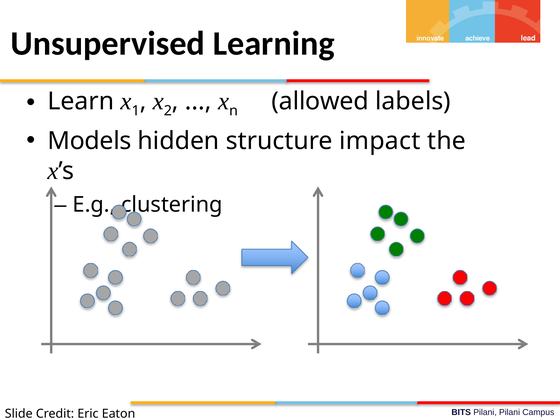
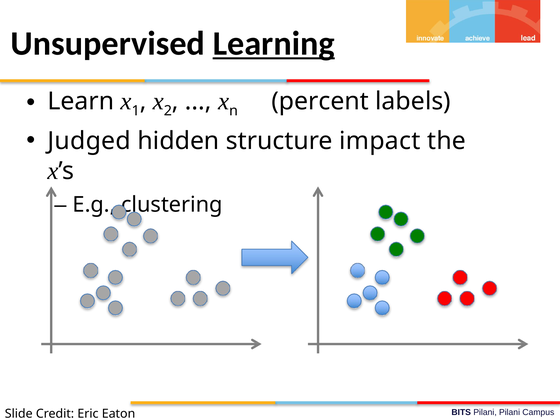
Learning underline: none -> present (274, 44)
allowed: allowed -> percent (320, 101)
Models: Models -> Judged (89, 141)
